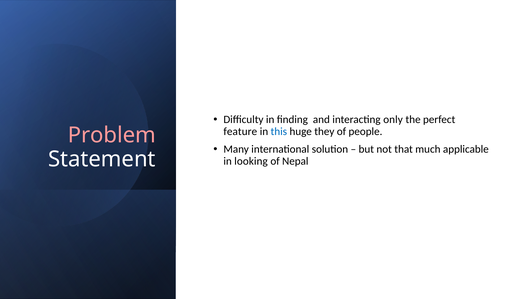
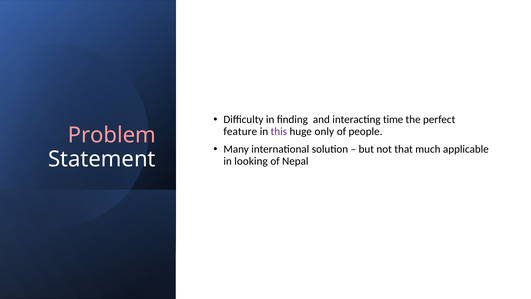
only: only -> time (393, 120)
this colour: blue -> purple (279, 131)
they: they -> only (324, 131)
